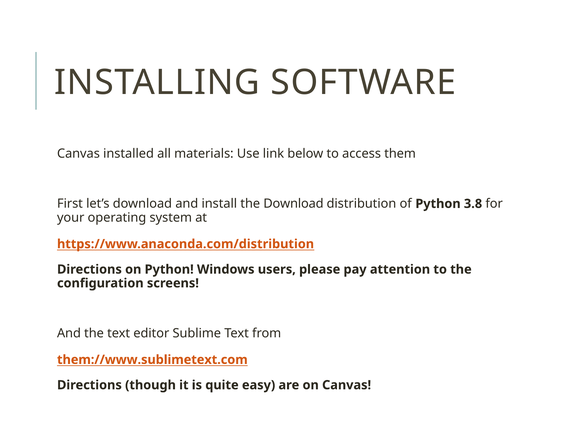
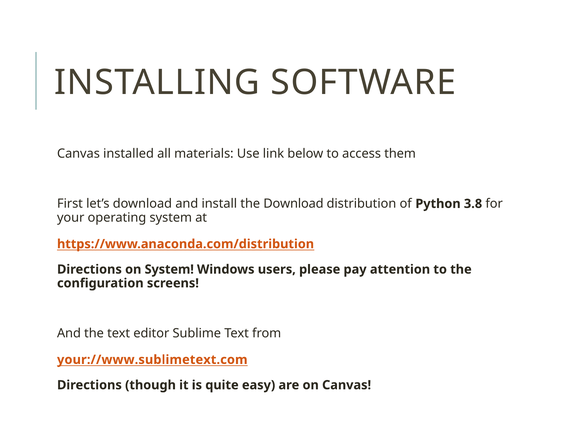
on Python: Python -> System (169, 269)
them://www.sublimetext.com: them://www.sublimetext.com -> your://www.sublimetext.com (152, 360)
